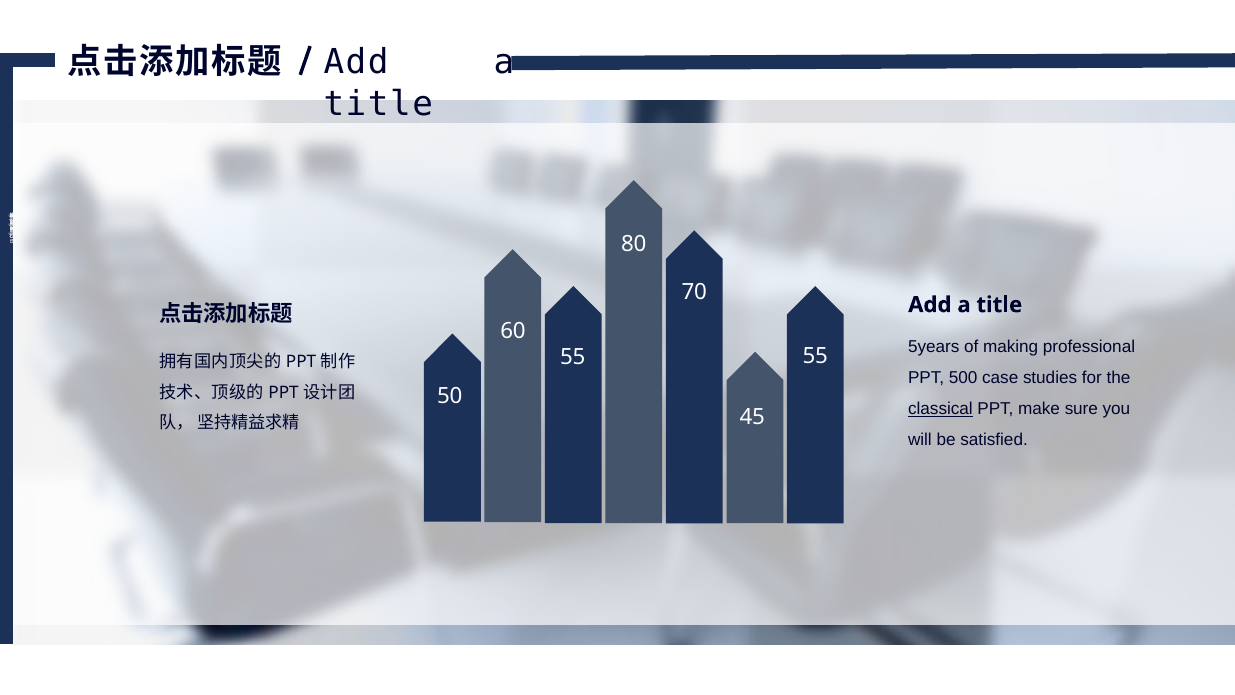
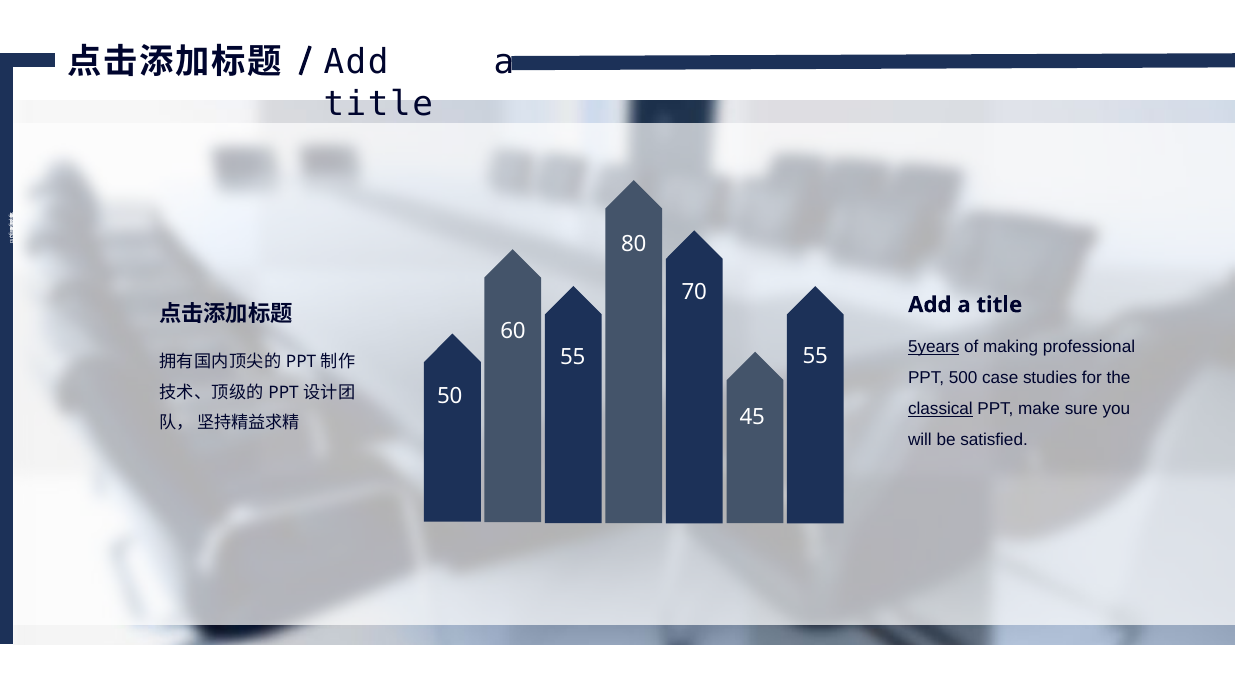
5years underline: none -> present (934, 347)
